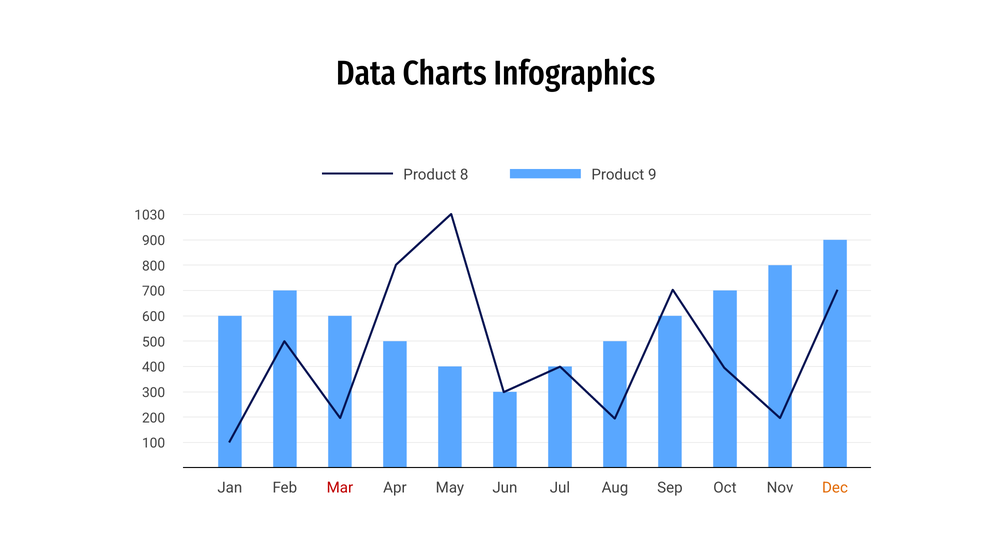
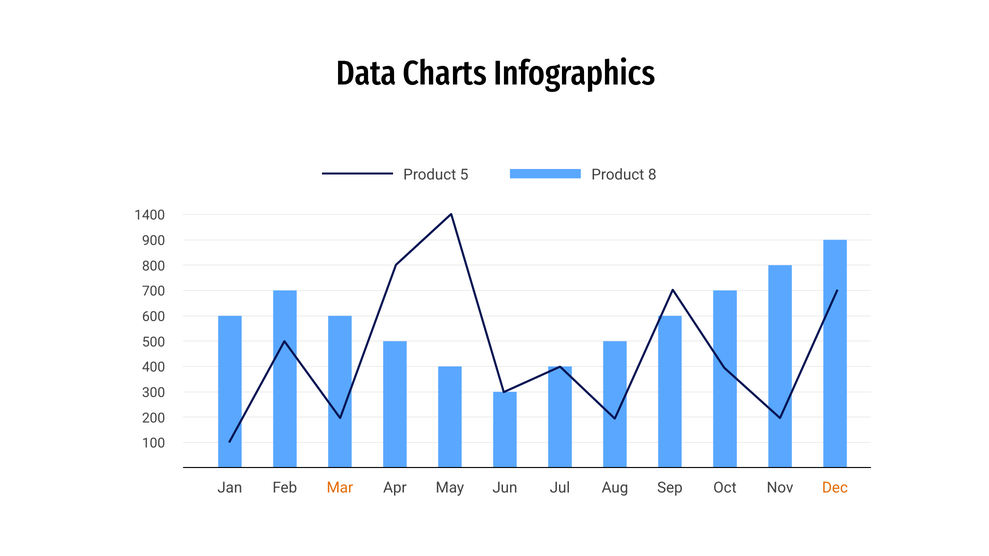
8: 8 -> 5 (464, 175)
9: 9 -> 8 (652, 175)
1030: 1030 -> 1400 (150, 216)
Mar colour: red -> orange (340, 488)
